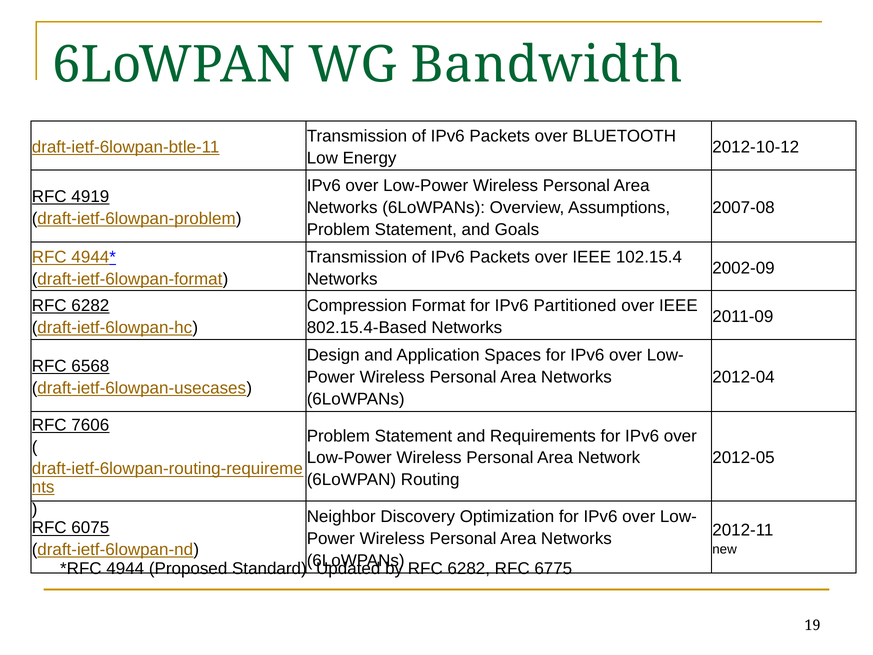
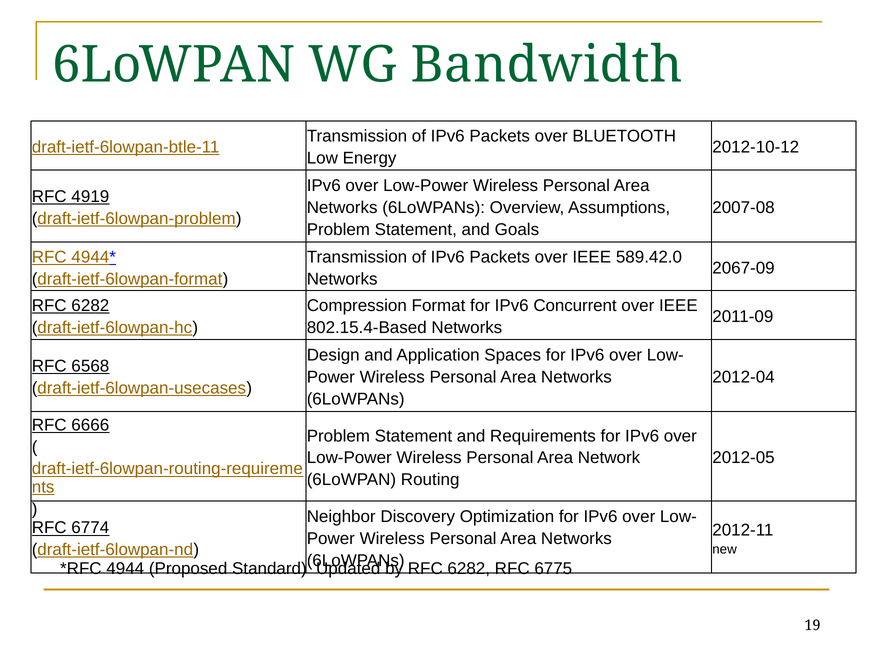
102.15.4: 102.15.4 -> 589.42.0 (649, 257)
2002-09: 2002-09 -> 2067-09 (743, 268)
Partitioned: Partitioned -> Concurrent (575, 306)
7606: 7606 -> 6666 (90, 425)
6075: 6075 -> 6774 (90, 528)
